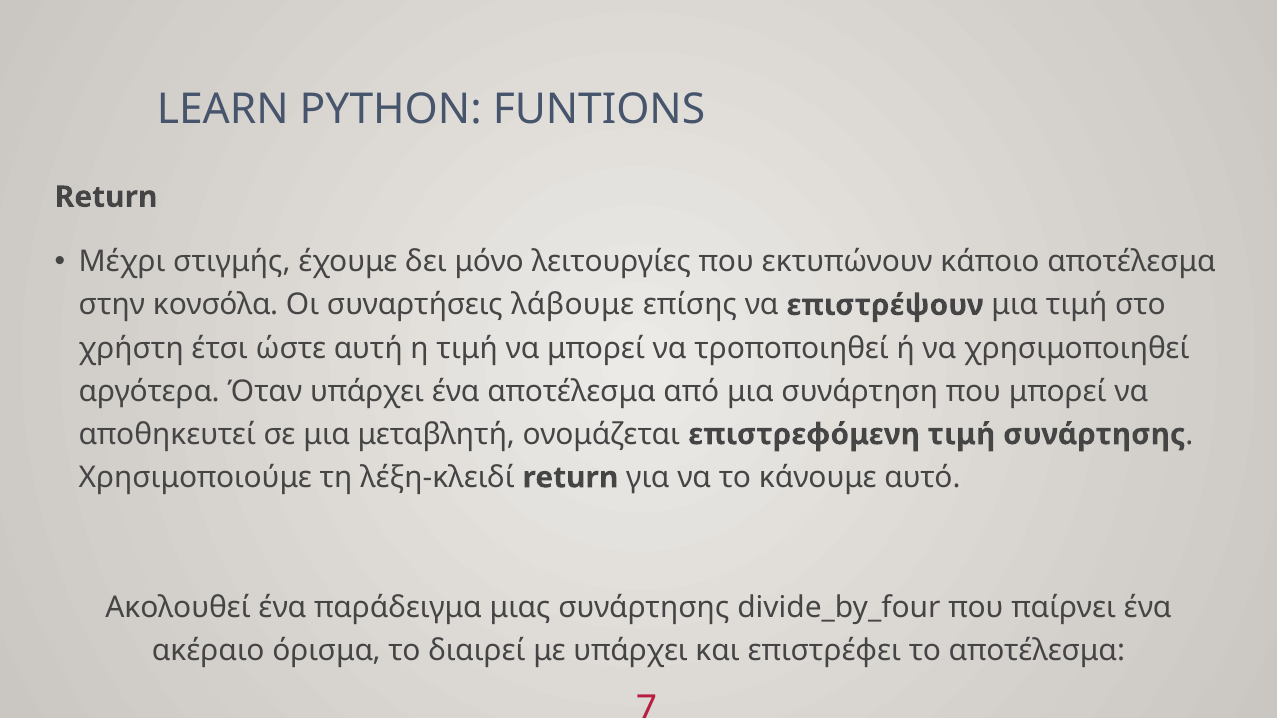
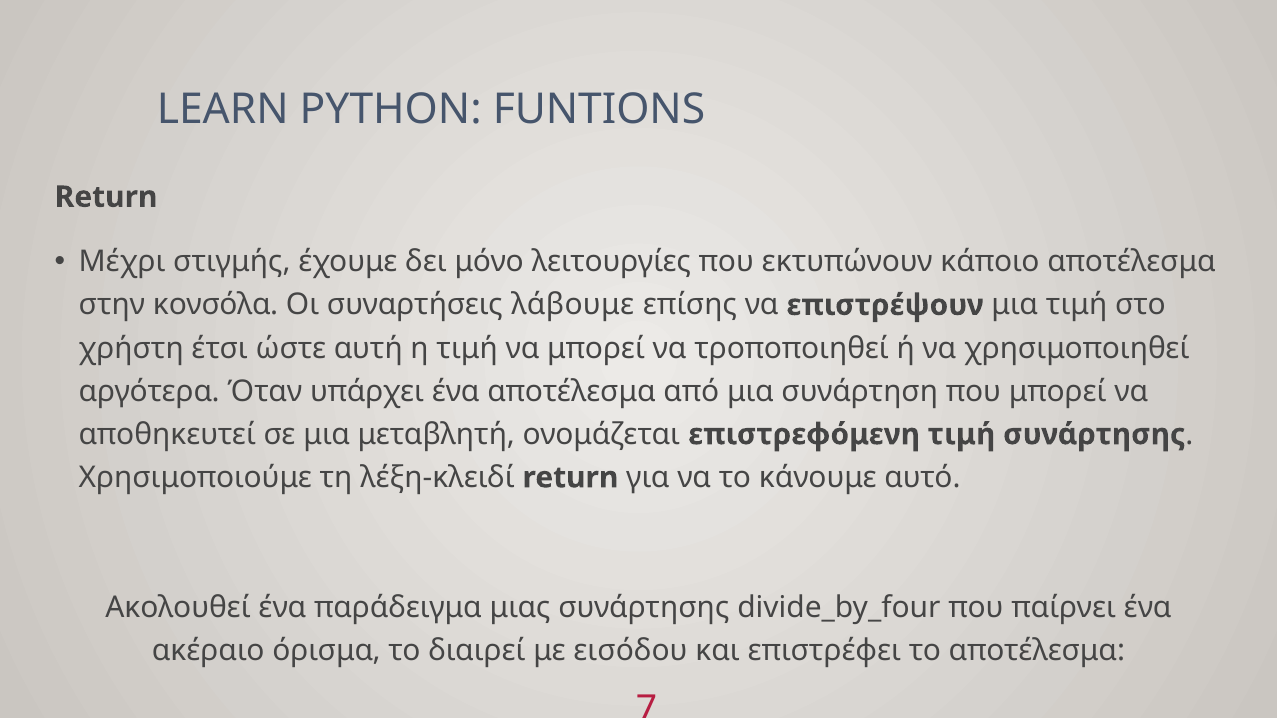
με υπάρχει: υπάρχει -> εισόδου (631, 651)
